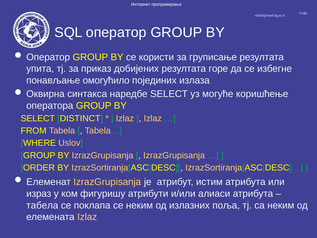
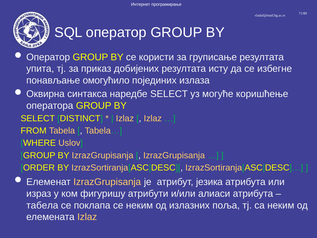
горе: горе -> исту (218, 69)
истим: истим -> језика (209, 182)
